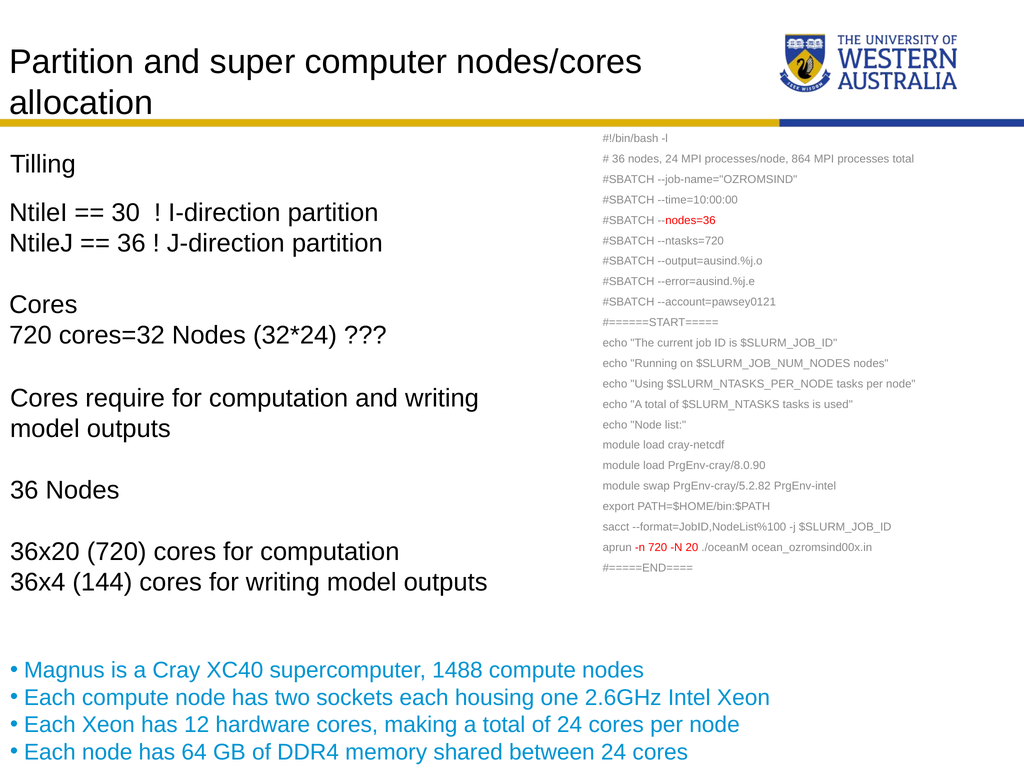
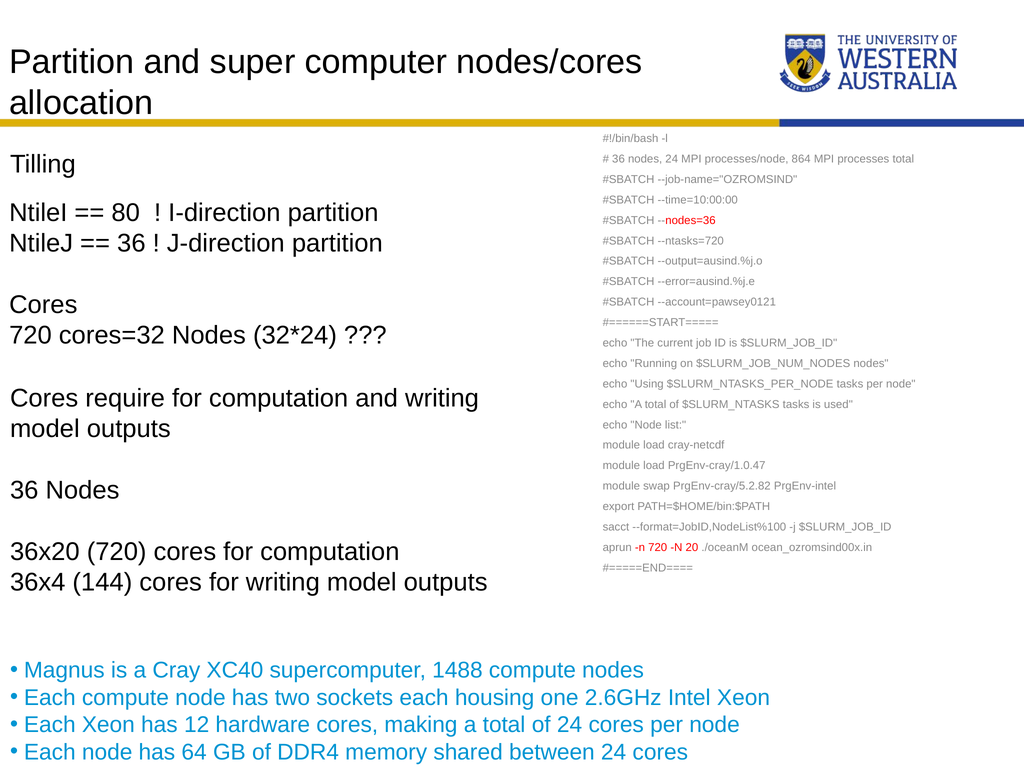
30: 30 -> 80 (126, 213)
PrgEnv-cray/8.0.90: PrgEnv-cray/8.0.90 -> PrgEnv-cray/1.0.47 (717, 466)
